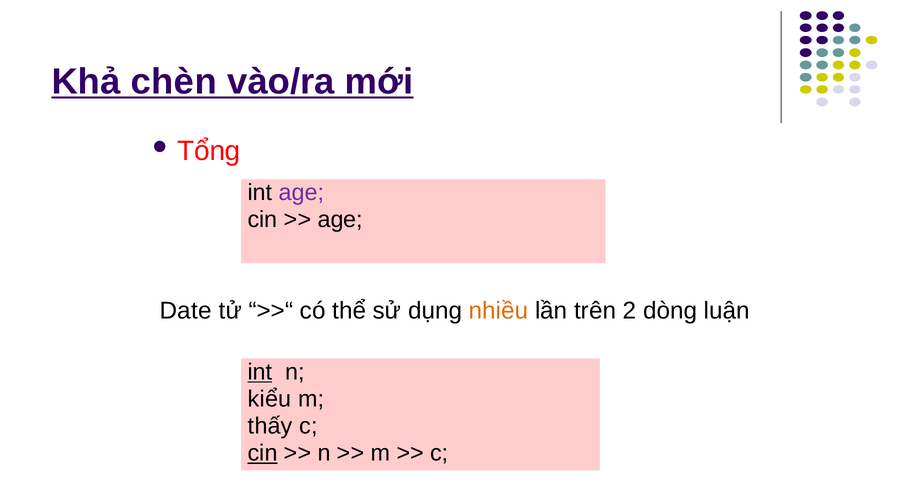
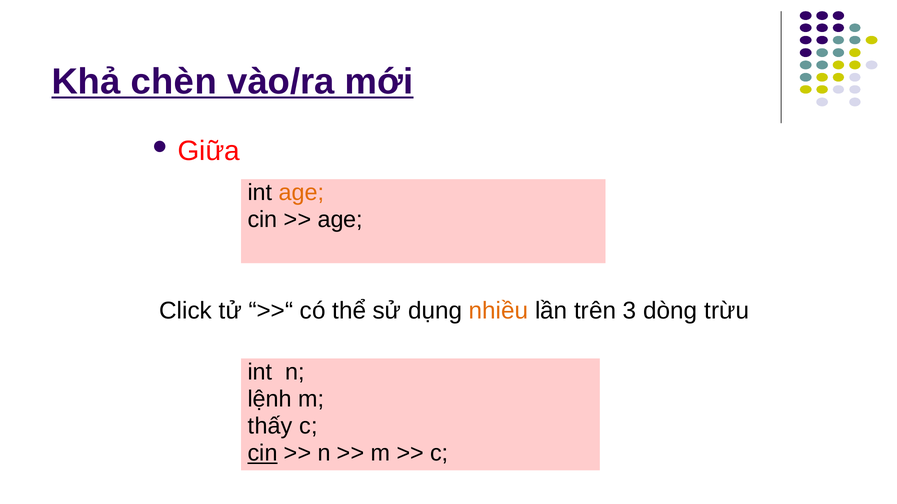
Tổng: Tổng -> Giữa (209, 151)
age colour: purple -> orange (301, 193)
Date: Date -> Click (186, 311)
2: 2 -> 3 (630, 311)
luận: luận -> trừu (727, 311)
int underline: present -> none (260, 372)
kiểu: kiểu -> lệnh (270, 399)
